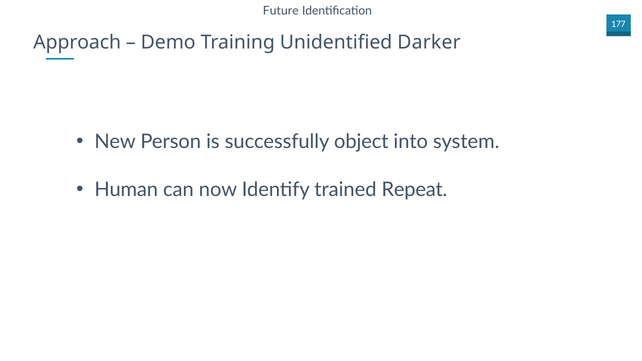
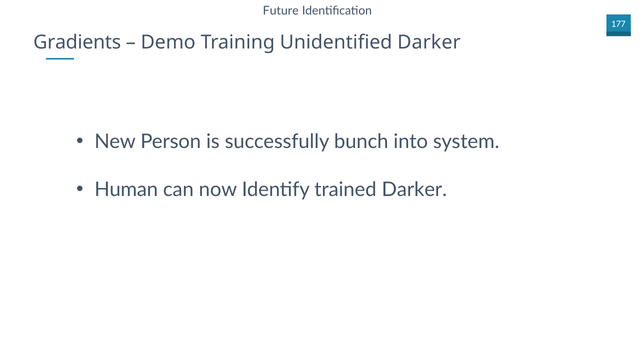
Approach: Approach -> Gradients (77, 42)
object: object -> bunch (361, 142)
trained Repeat: Repeat -> Darker (414, 190)
